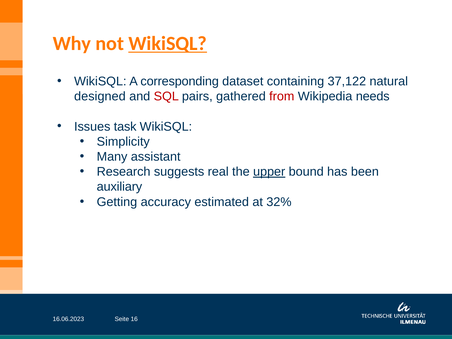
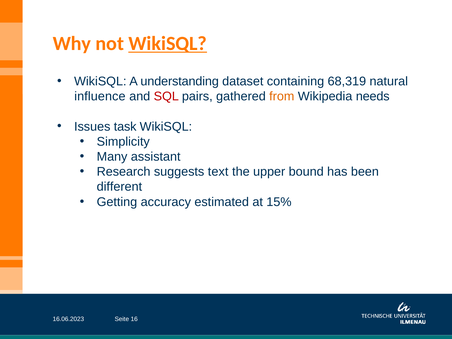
corresponding: corresponding -> understanding (180, 81)
37,122: 37,122 -> 68,319 (347, 81)
designed: designed -> influence (100, 96)
from colour: red -> orange (282, 96)
real: real -> text (218, 172)
upper underline: present -> none (269, 172)
auxiliary: auxiliary -> different (119, 187)
32%: 32% -> 15% (279, 202)
